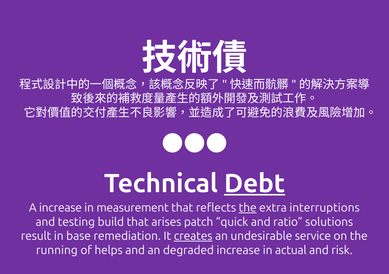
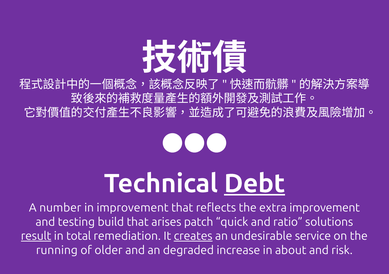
A increase: increase -> number (60, 208)
in measurement: measurement -> improvement (133, 208)
the underline: present -> none (248, 208)
extra interruptions: interruptions -> improvement (325, 208)
result underline: none -> present (36, 236)
base: base -> total (79, 236)
helps: helps -> older (109, 250)
actual: actual -> about (291, 250)
